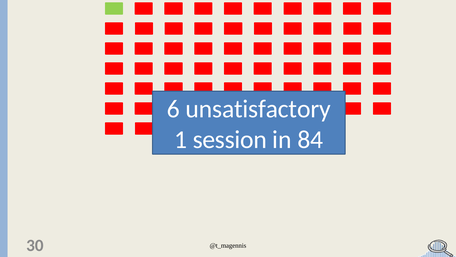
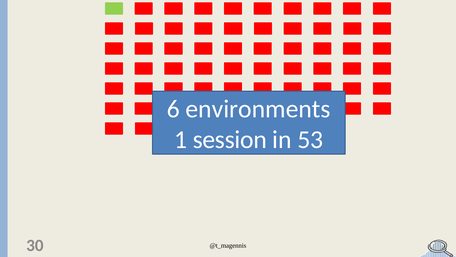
unsatisfactory: unsatisfactory -> environments (258, 109)
84: 84 -> 53 (310, 140)
